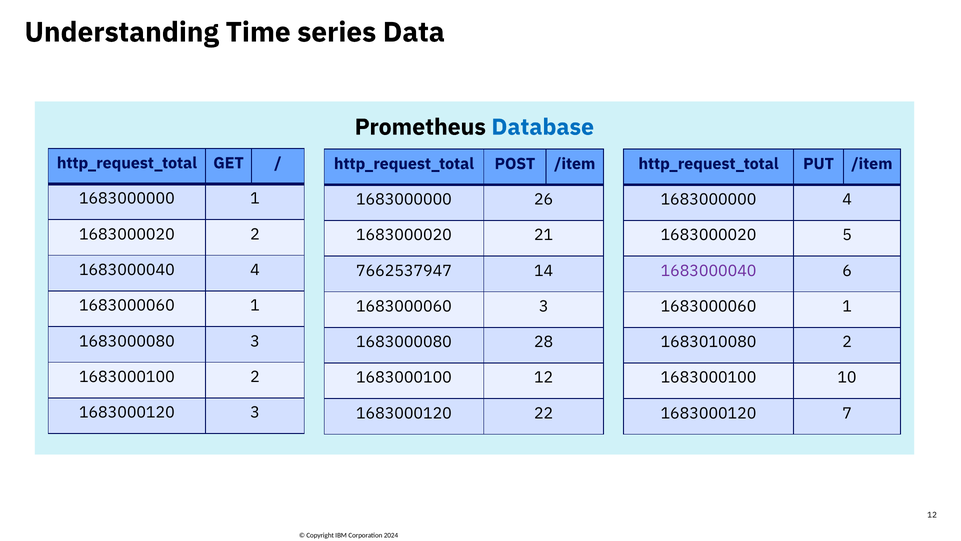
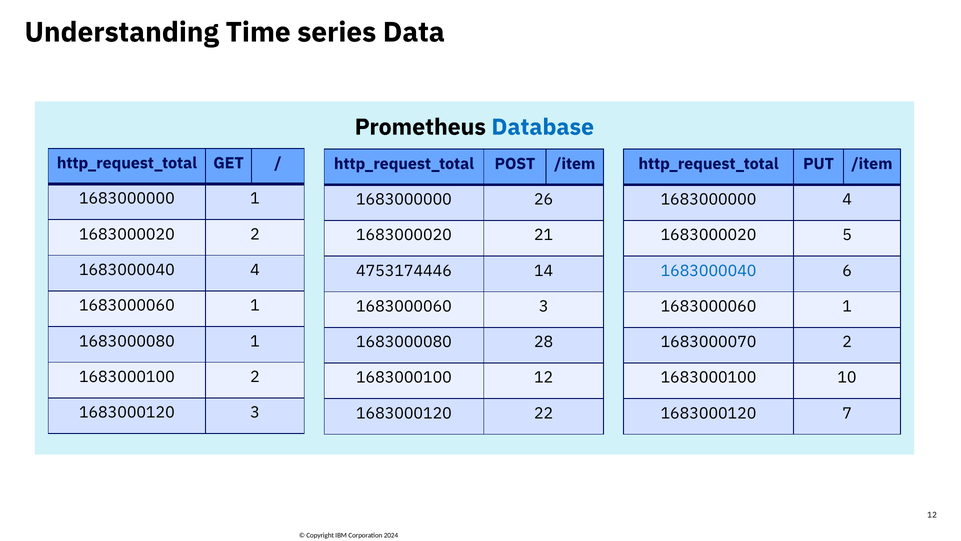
7662537947: 7662537947 -> 4753174446 (404, 271)
1683000040 colour: purple -> blue (709, 271)
1683000080 3: 3 -> 1 (255, 341)
1683010080: 1683010080 -> 1683000070 (709, 342)
